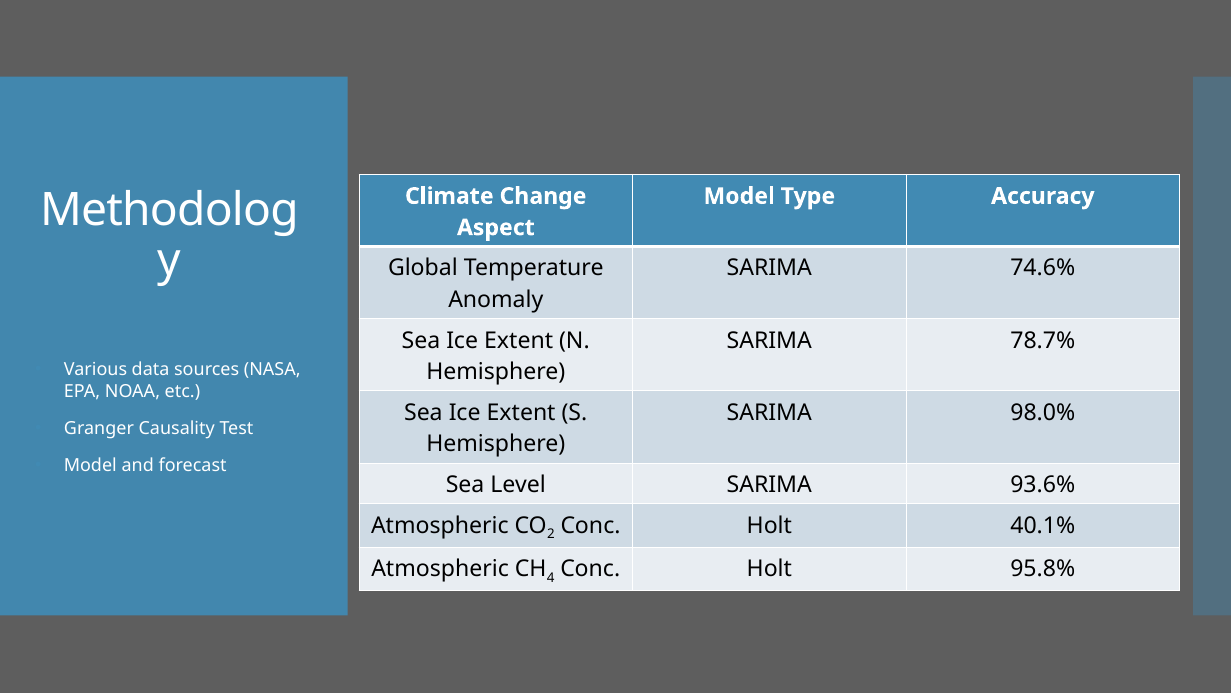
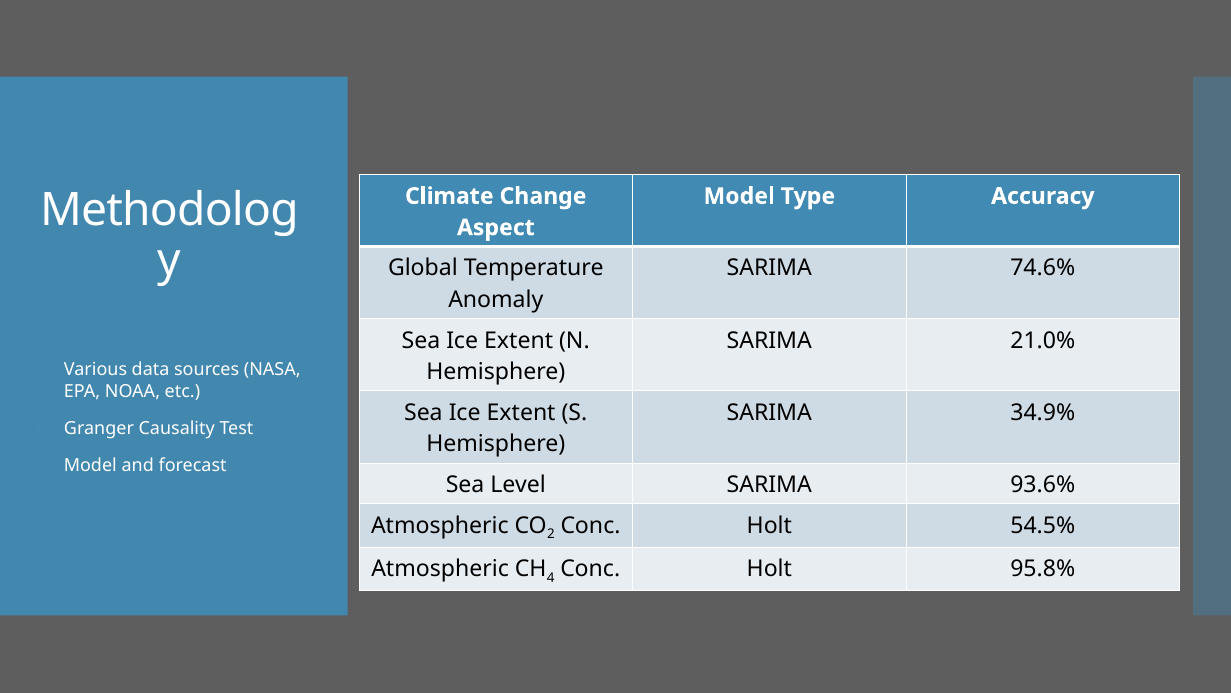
78.7%: 78.7% -> 21.0% (1043, 340)
98.0%: 98.0% -> 34.9% (1043, 412)
40.1%: 40.1% -> 54.5% (1043, 525)
